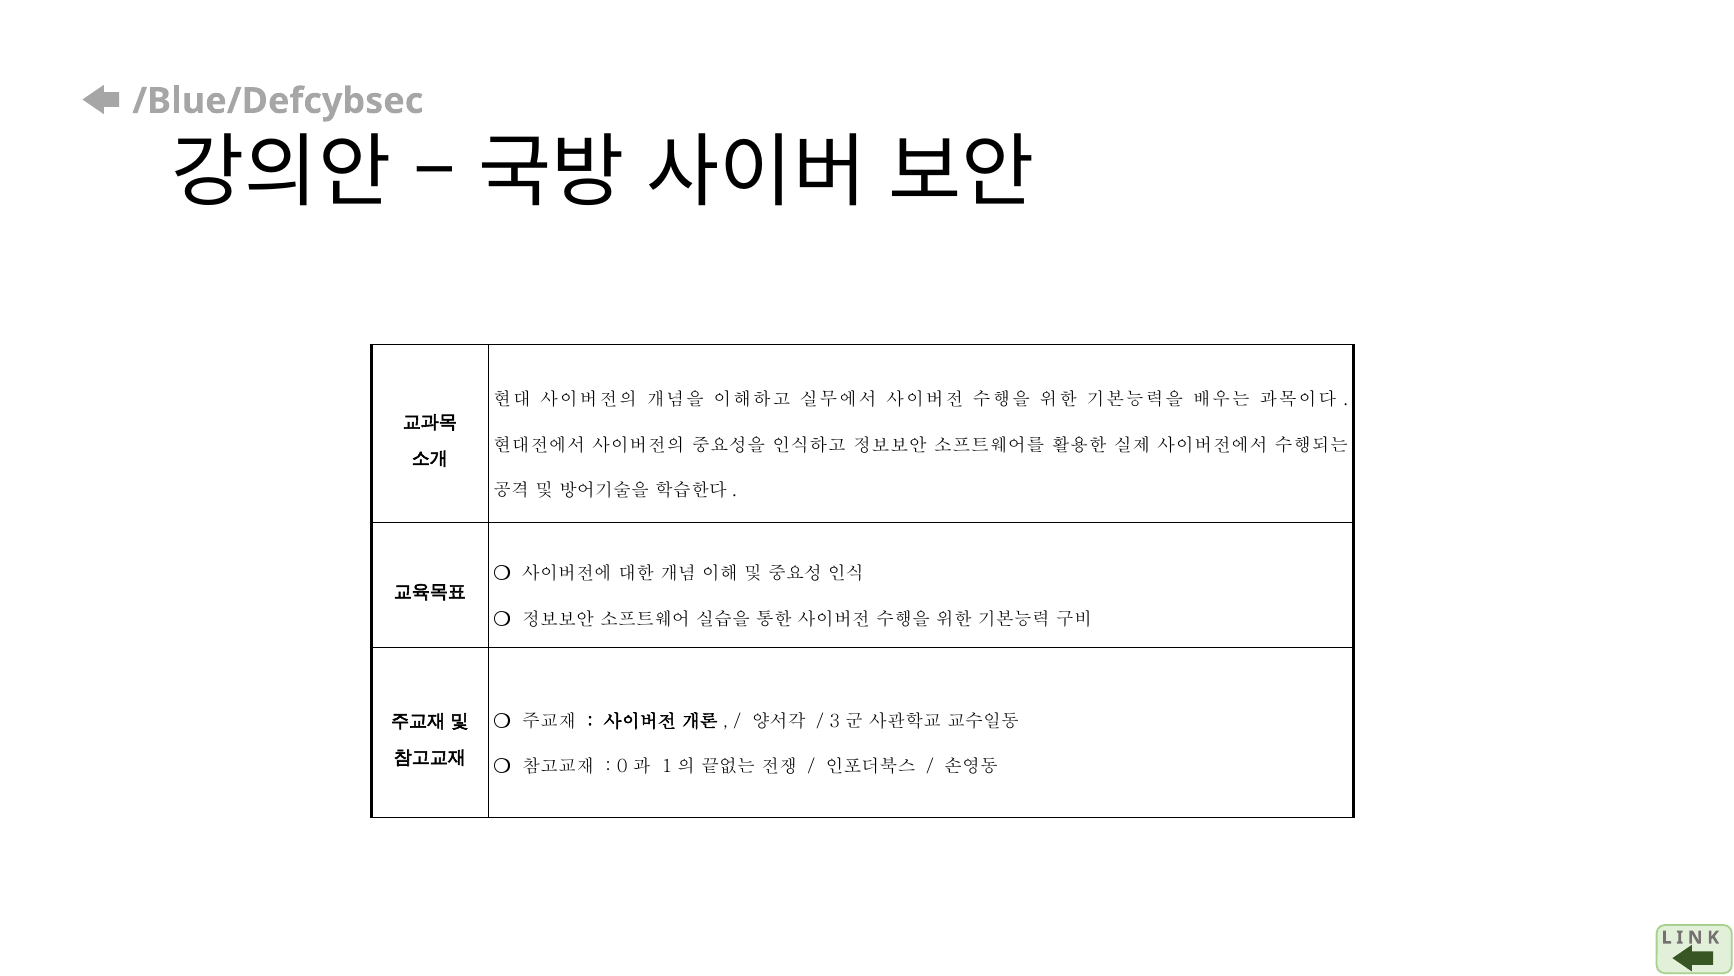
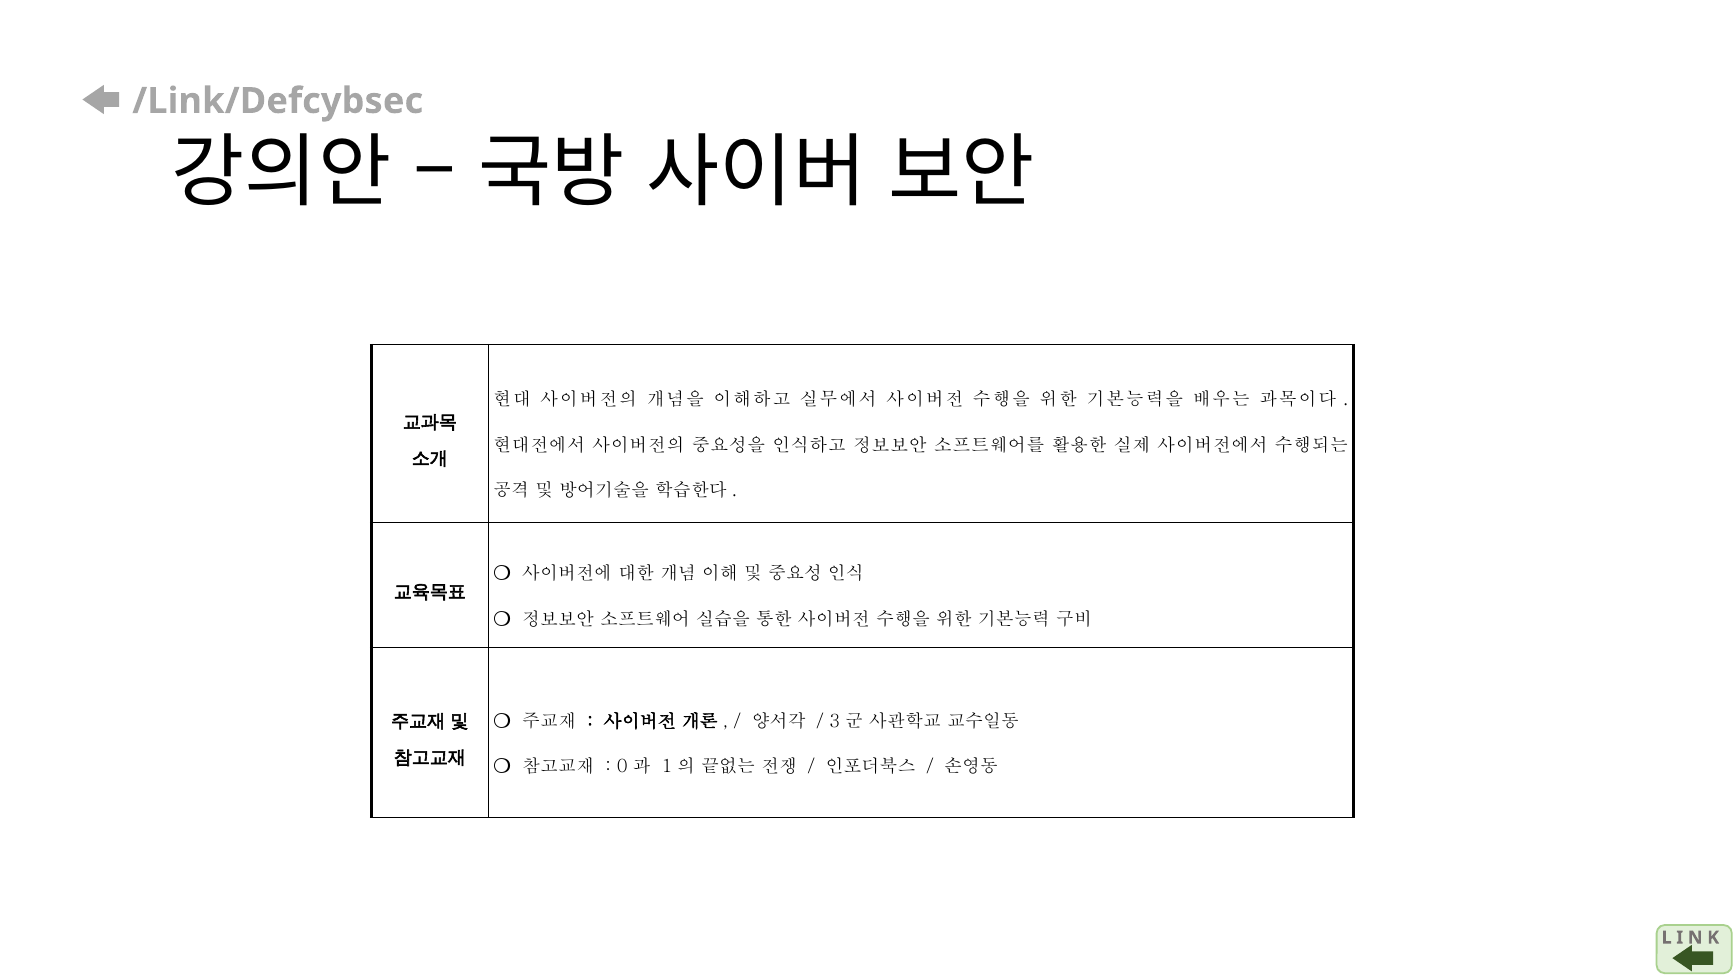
/Blue/Defcybsec: /Blue/Defcybsec -> /Link/Defcybsec (278, 101)
